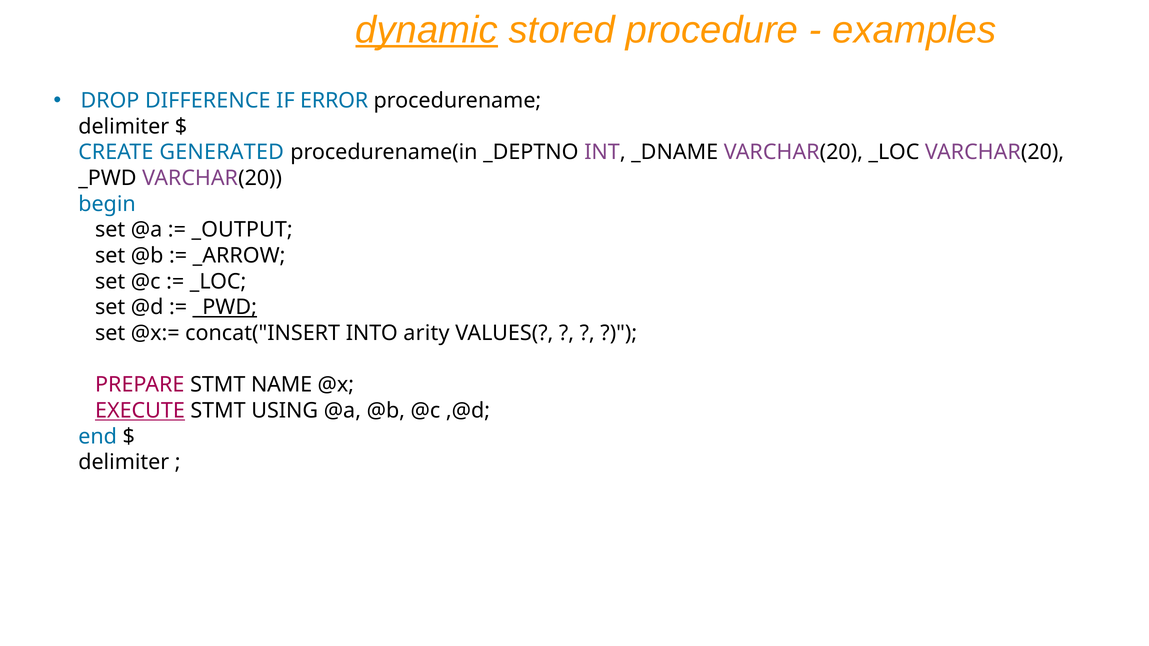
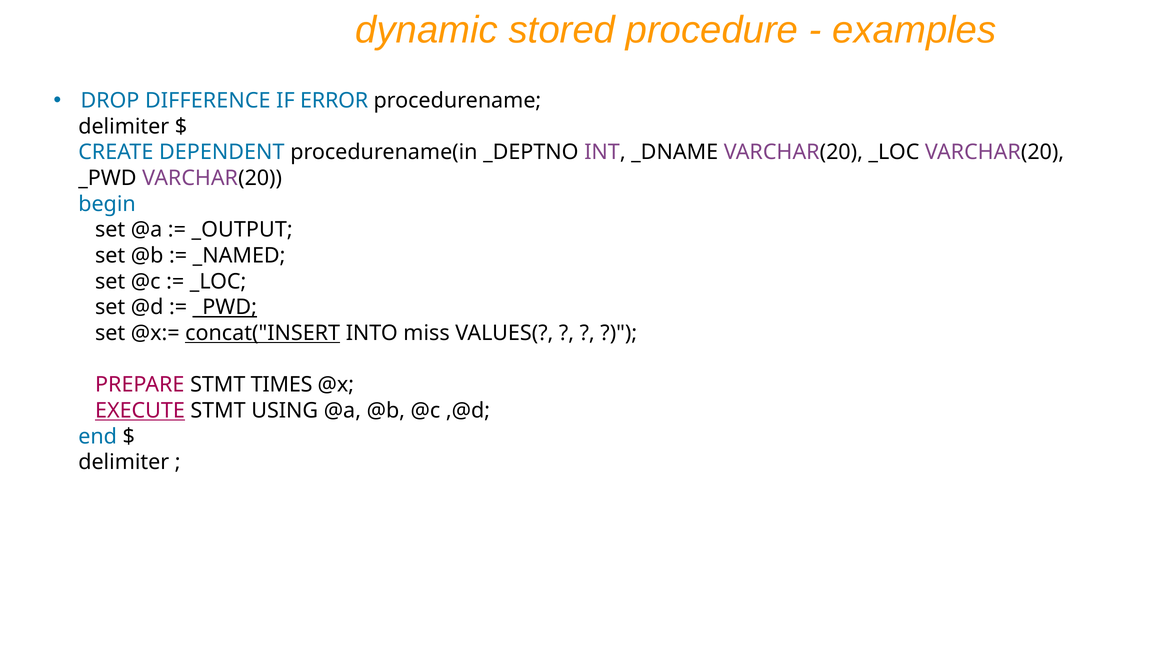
dynamic underline: present -> none (427, 30)
GENERATED: GENERATED -> DEPENDENT (222, 152)
_ARROW: _ARROW -> _NAMED (239, 256)
concat("INSERT underline: none -> present (263, 333)
arity: arity -> miss (427, 333)
NAME: NAME -> TIMES (282, 385)
